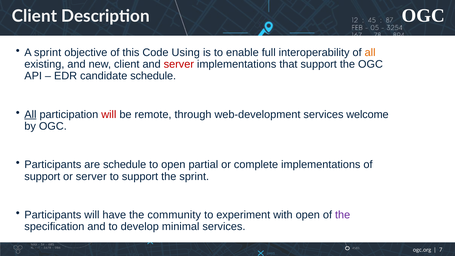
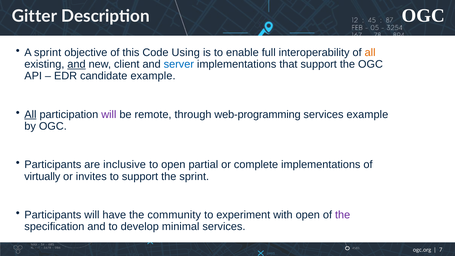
Client: Client -> Gitter (34, 16)
and underline: none -> present (76, 64)
server colour: red -> blue (179, 64)
candidate schedule: schedule -> example (153, 76)
will colour: red -> purple (109, 114)
web-development: web-development -> web-programming (258, 114)
services welcome: welcome -> example (367, 114)
are schedule: schedule -> inclusive (125, 165)
support: support -> virtually (42, 176)
or server: server -> invites (91, 176)
